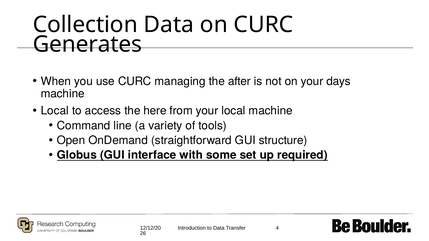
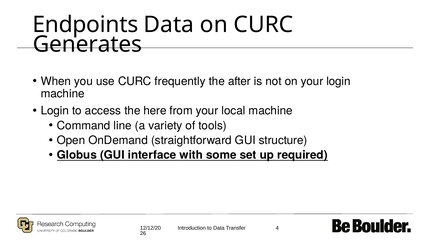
Collection: Collection -> Endpoints (85, 25)
managing: managing -> frequently (180, 81)
your days: days -> login (339, 81)
Local: Local -> Login (55, 111)
